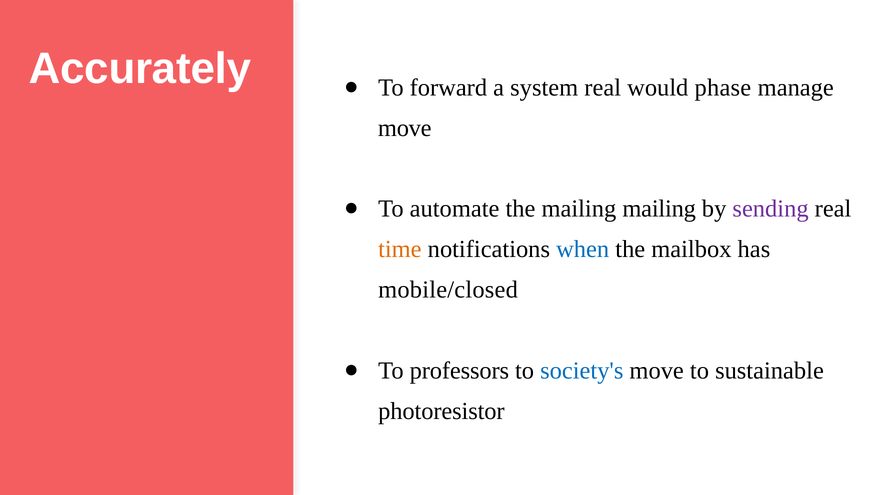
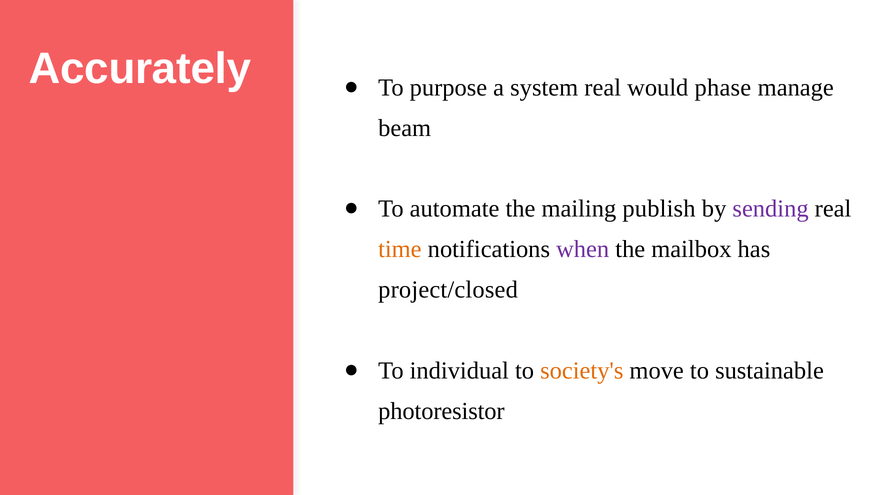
forward: forward -> purpose (448, 88)
move: move -> beam (405, 128)
mailing mailing: mailing -> publish (659, 209)
when colour: blue -> purple (583, 249)
mobile/closed: mobile/closed -> project/closed (448, 290)
professors: professors -> individual (459, 371)
society's colour: blue -> orange (582, 371)
